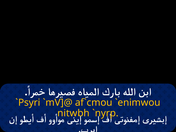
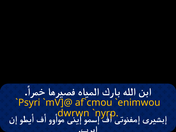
nitwbh: nitwbh -> dwrwn (73, 113)
